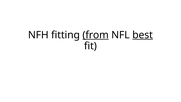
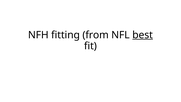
from underline: present -> none (96, 35)
